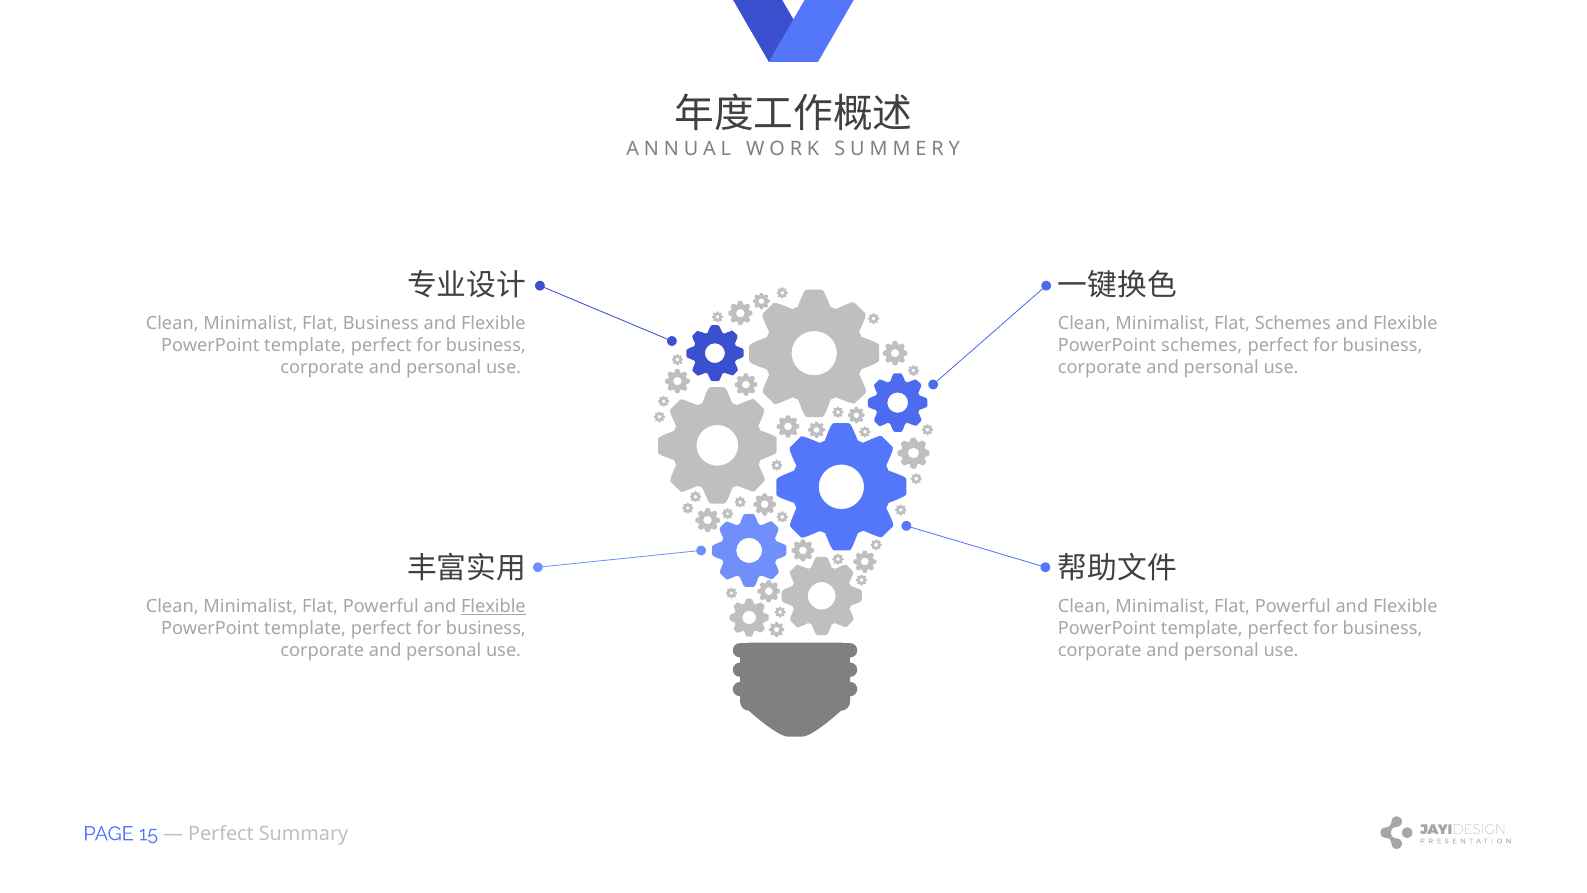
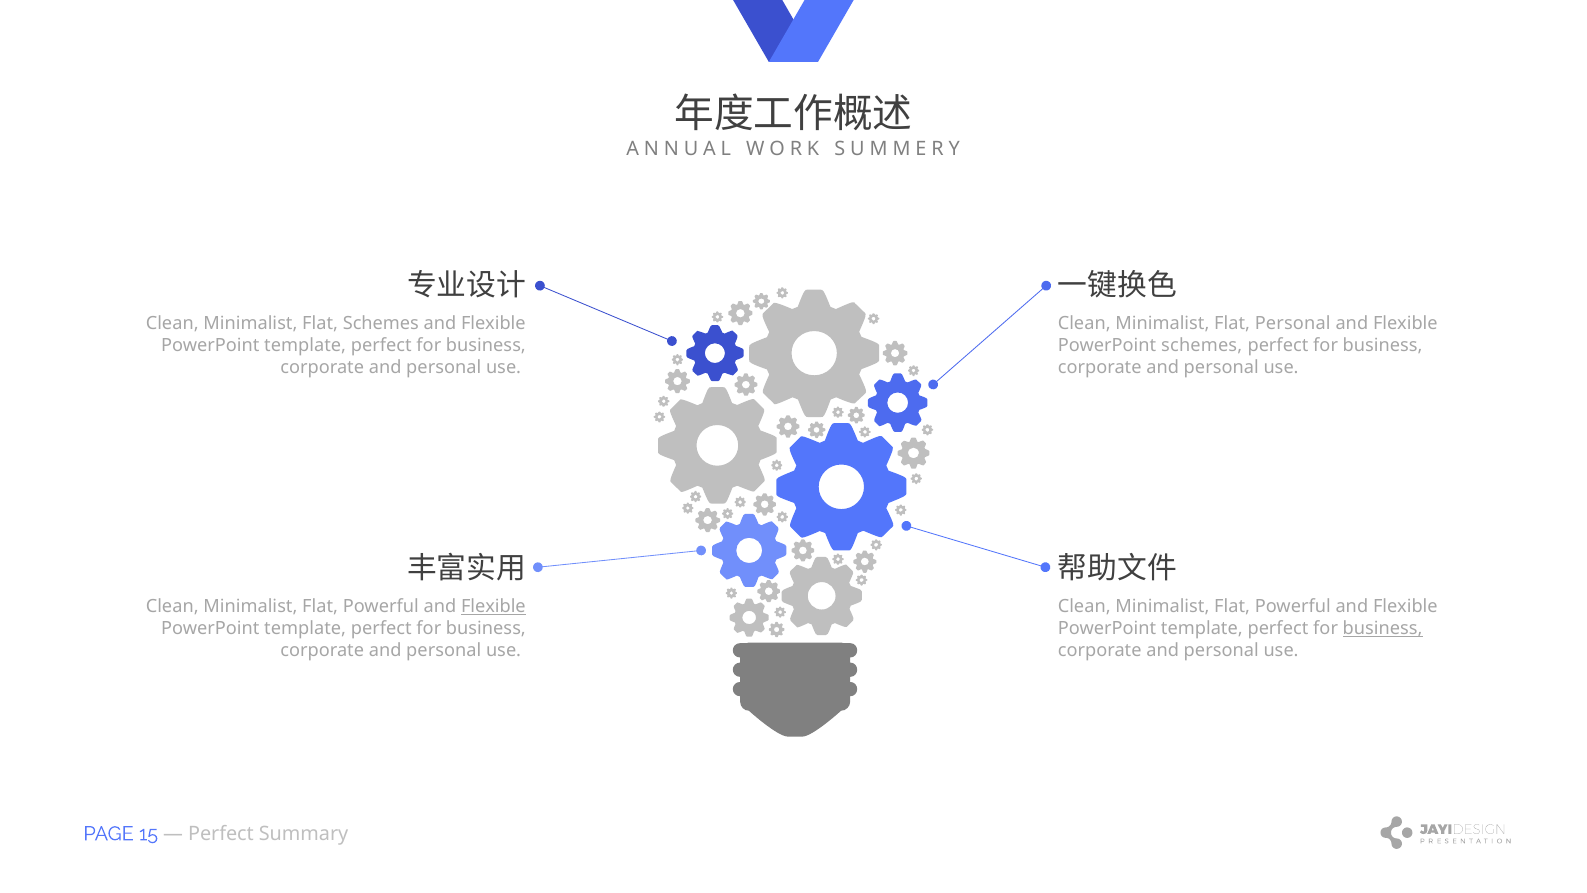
Flat Business: Business -> Schemes (381, 324)
Flat Schemes: Schemes -> Personal (1293, 324)
business underline: none -> present (1383, 628)
